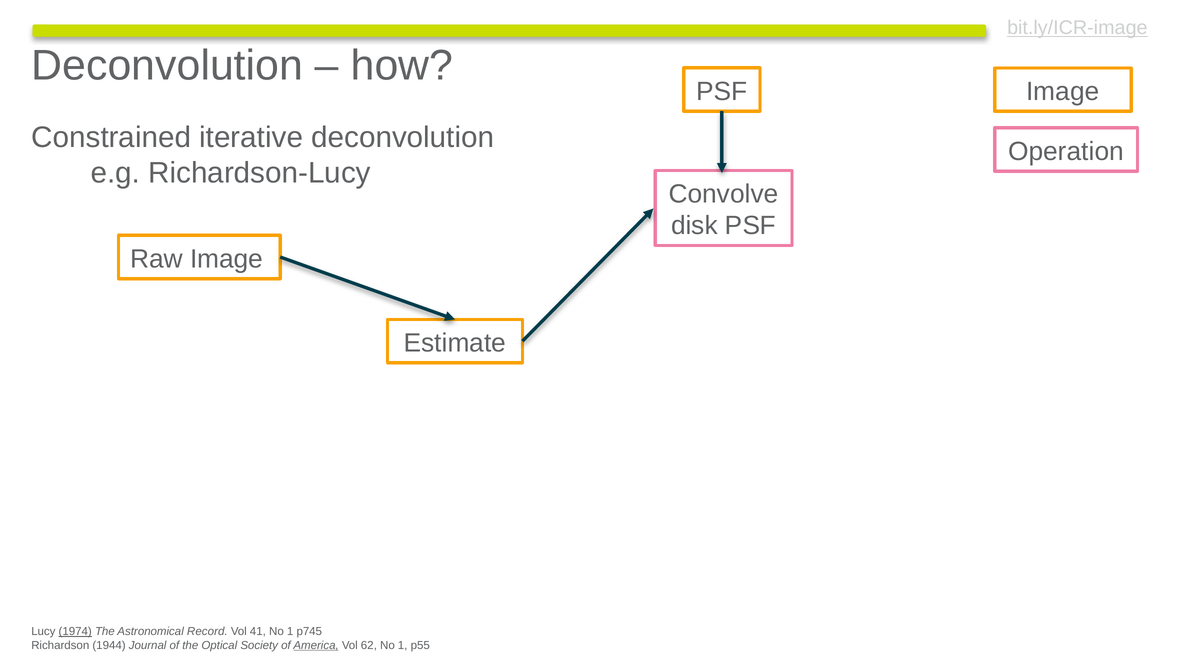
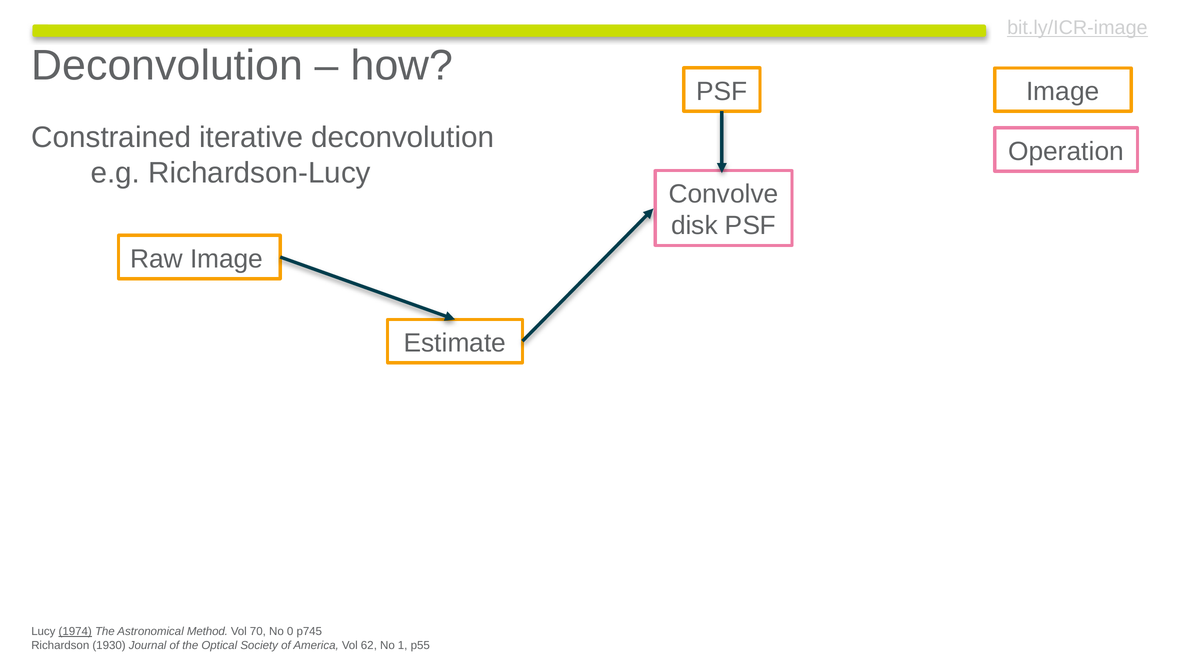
Record: Record -> Method (207, 631)
41: 41 -> 70 (258, 631)
1: 1 -> 0 (290, 631)
1944: 1944 -> 1930 (109, 645)
America underline: present -> none (316, 645)
